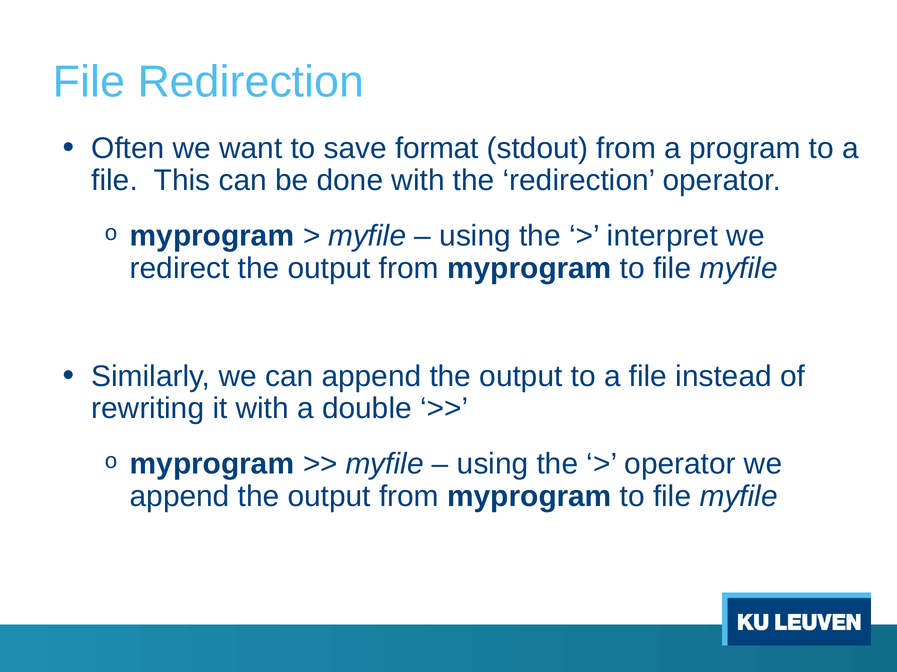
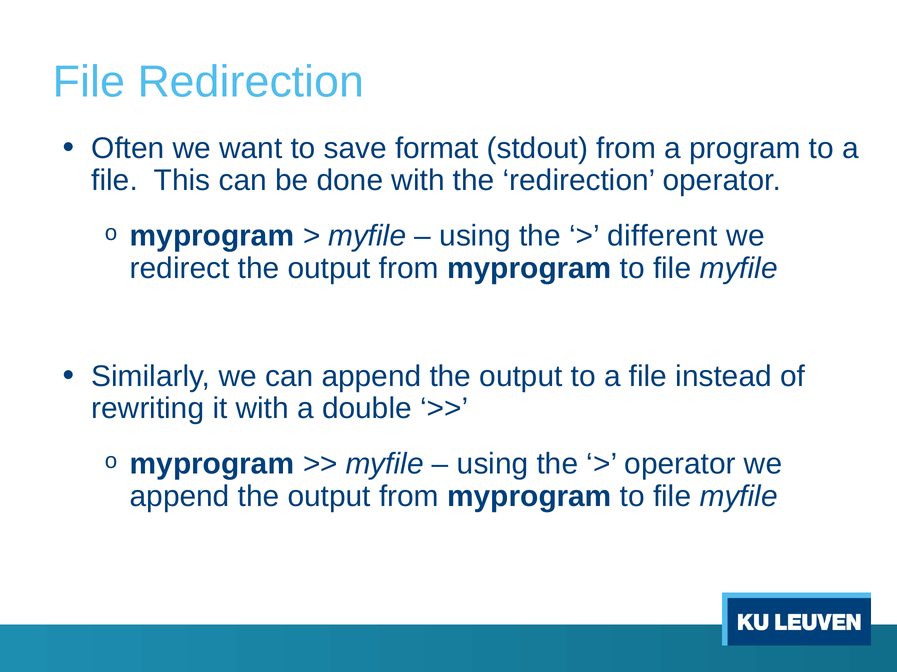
interpret: interpret -> different (662, 236)
